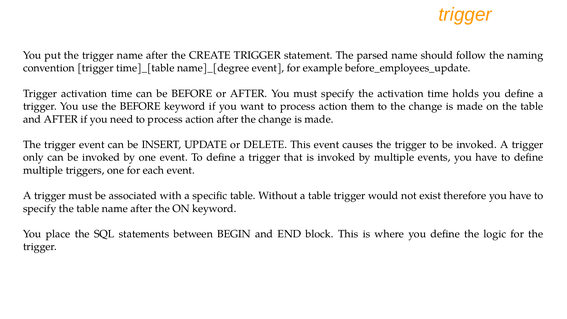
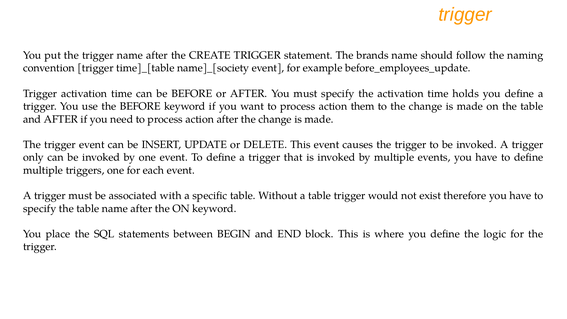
parsed: parsed -> brands (373, 55)
name]_[degree: name]_[degree -> name]_[society (213, 68)
